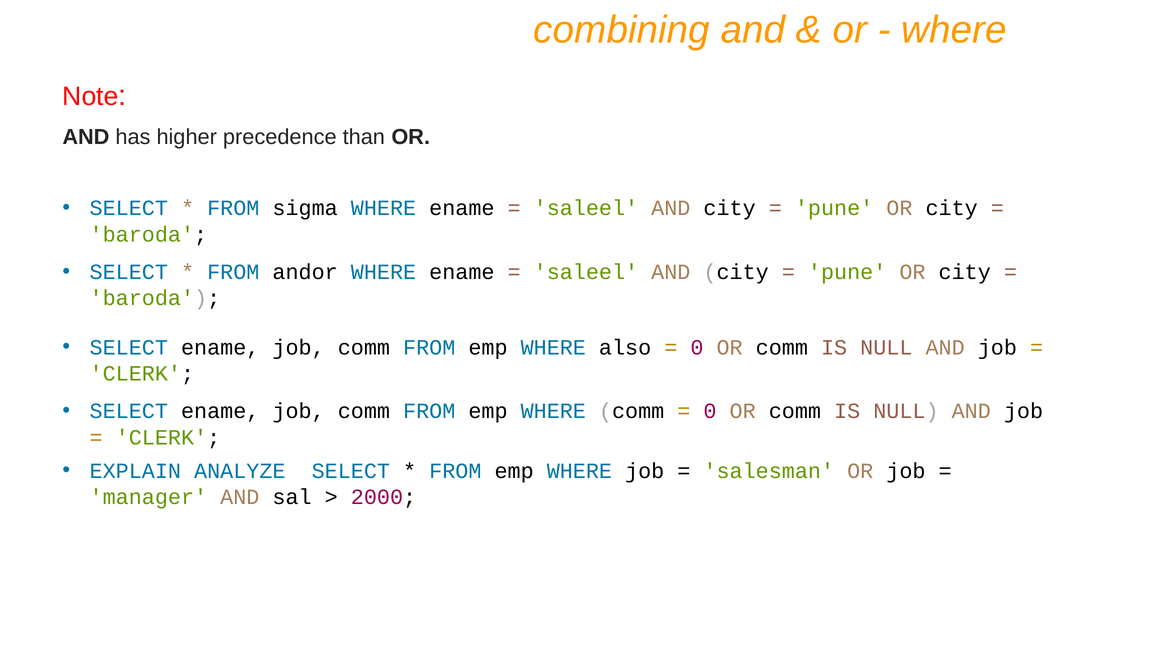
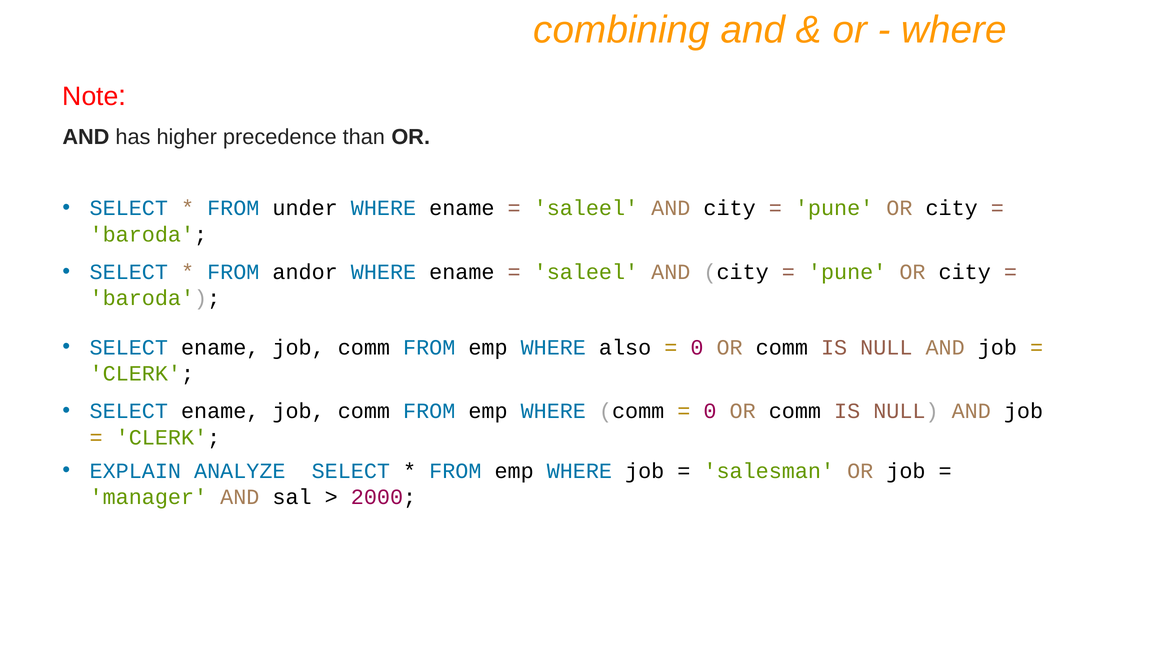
sigma: sigma -> under (305, 208)
